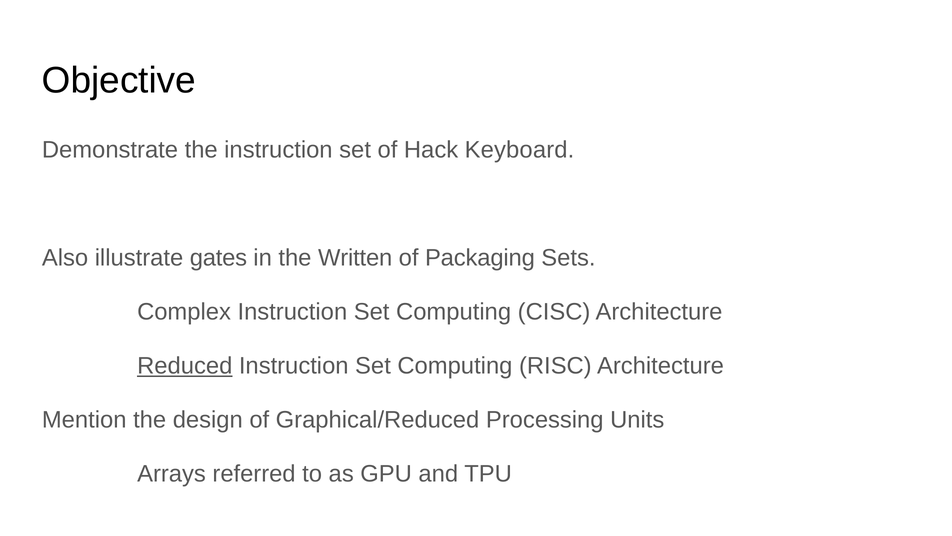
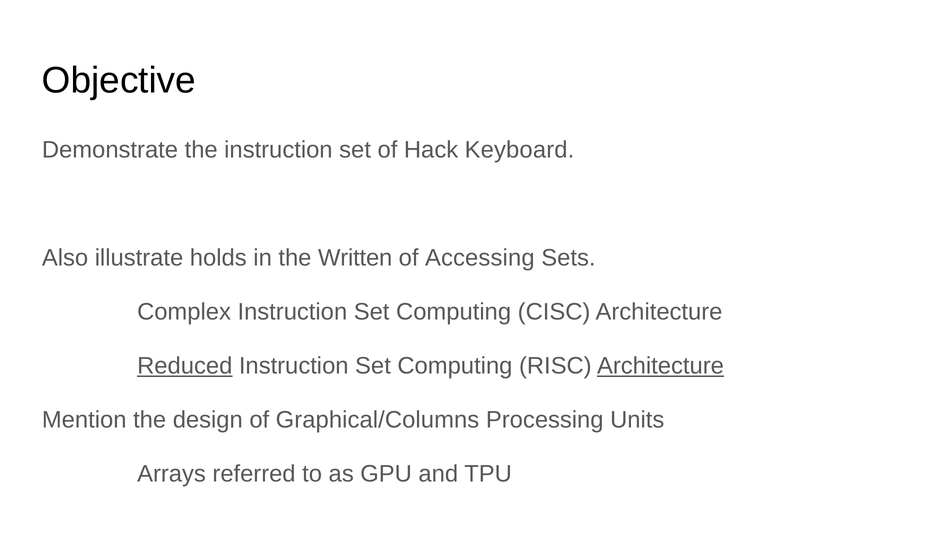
gates: gates -> holds (218, 258)
Packaging: Packaging -> Accessing (480, 258)
Architecture underline: none -> present (661, 366)
Graphical/Reduced: Graphical/Reduced -> Graphical/Columns (377, 420)
